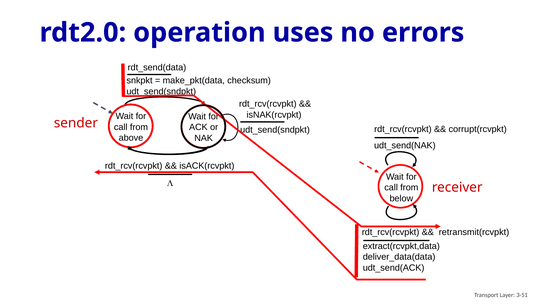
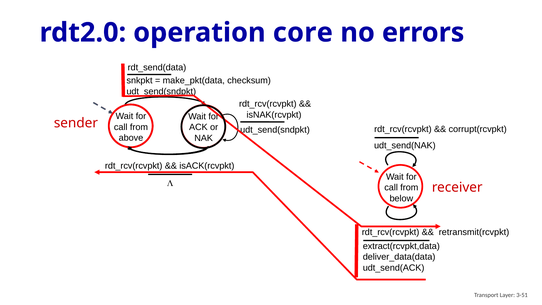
uses: uses -> core (303, 33)
